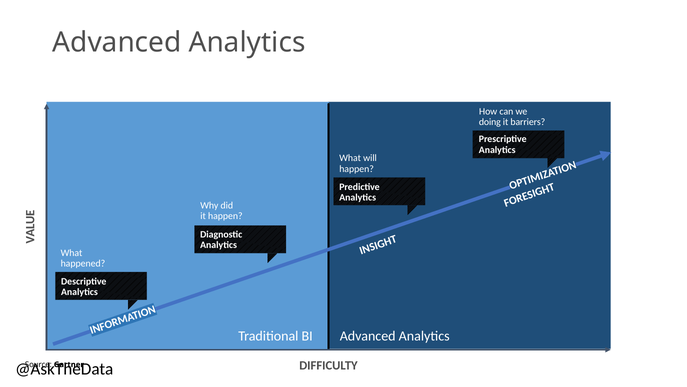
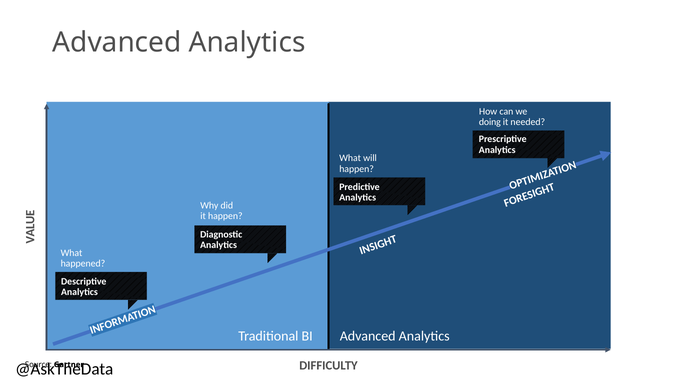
barriers: barriers -> needed (528, 122)
